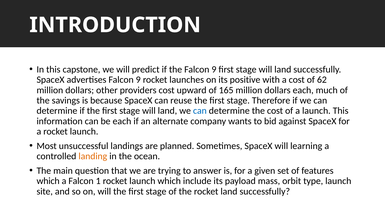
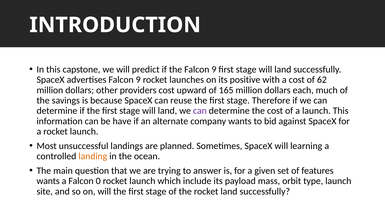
can colour: blue -> purple (200, 111)
be each: each -> have (122, 122)
which: which -> wants (48, 181)
1: 1 -> 0 (98, 181)
